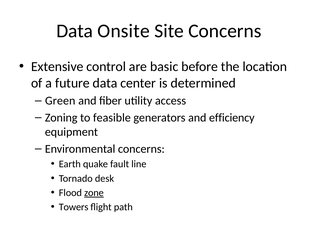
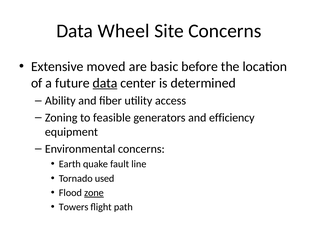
Onsite: Onsite -> Wheel (124, 31)
control: control -> moved (106, 66)
data underline: none -> present (105, 83)
Green: Green -> Ability (60, 101)
desk: desk -> used (105, 178)
